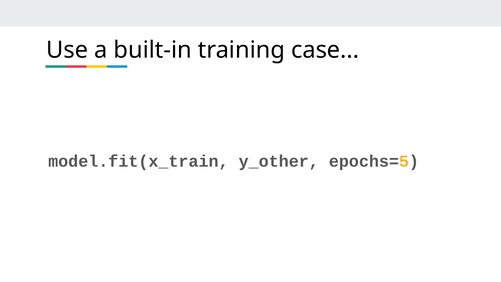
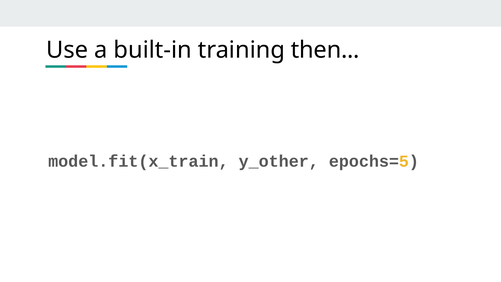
case: case -> then (325, 50)
